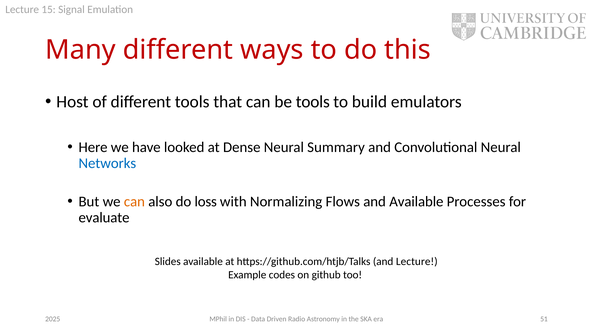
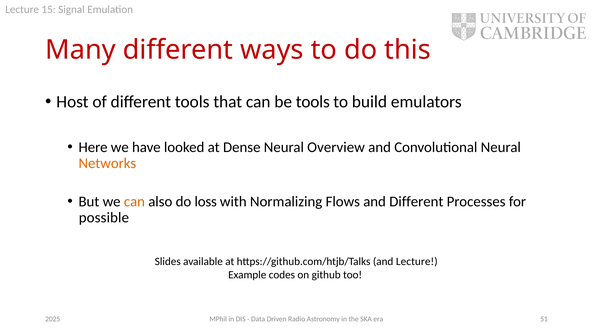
Summary: Summary -> Overview (336, 147)
Networks colour: blue -> orange (107, 163)
and Available: Available -> Different (416, 201)
evaluate: evaluate -> possible (104, 217)
